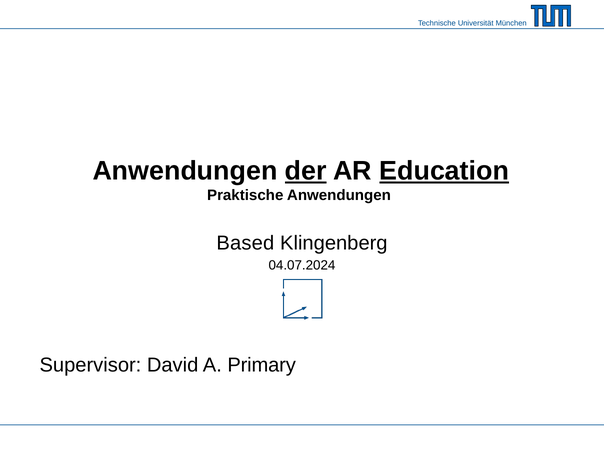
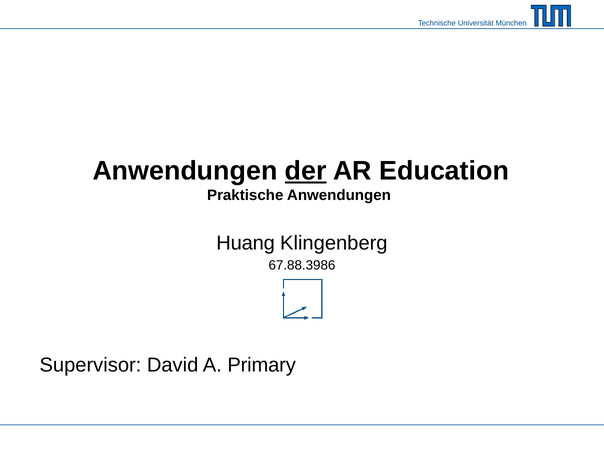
Education underline: present -> none (444, 171)
Based: Based -> Huang (246, 243)
04.07.2024: 04.07.2024 -> 67.88.3986 (302, 265)
